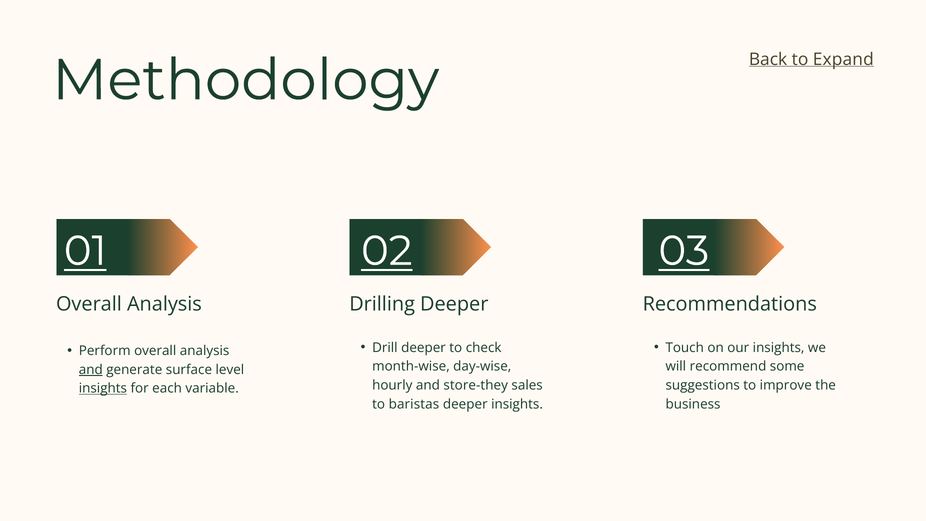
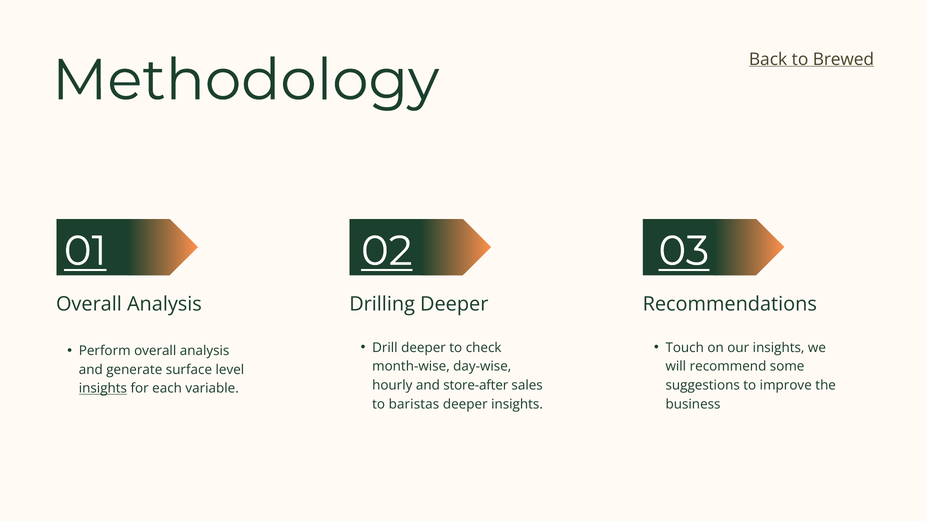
Expand: Expand -> Brewed (843, 59)
and underline: present -> none (91, 370)
store-they: store-they -> store-after (476, 385)
